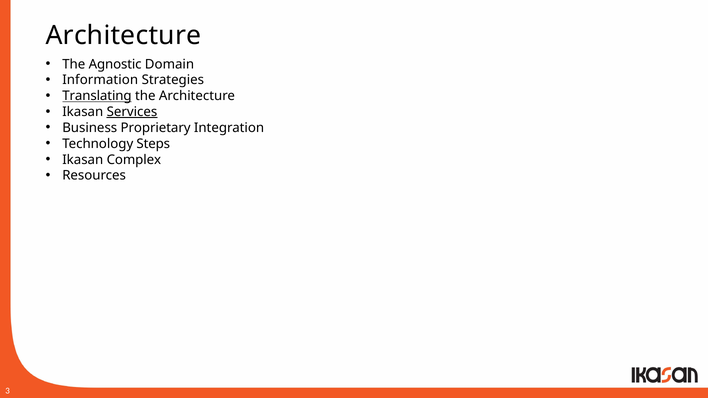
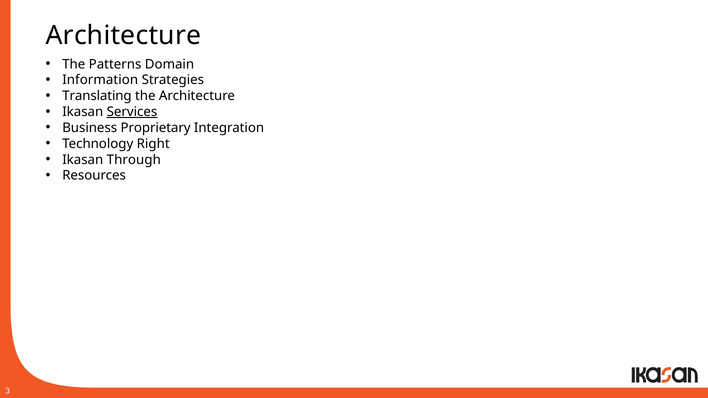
Agnostic: Agnostic -> Patterns (115, 64)
Translating underline: present -> none (97, 96)
Steps: Steps -> Right (153, 144)
Complex: Complex -> Through (134, 160)
